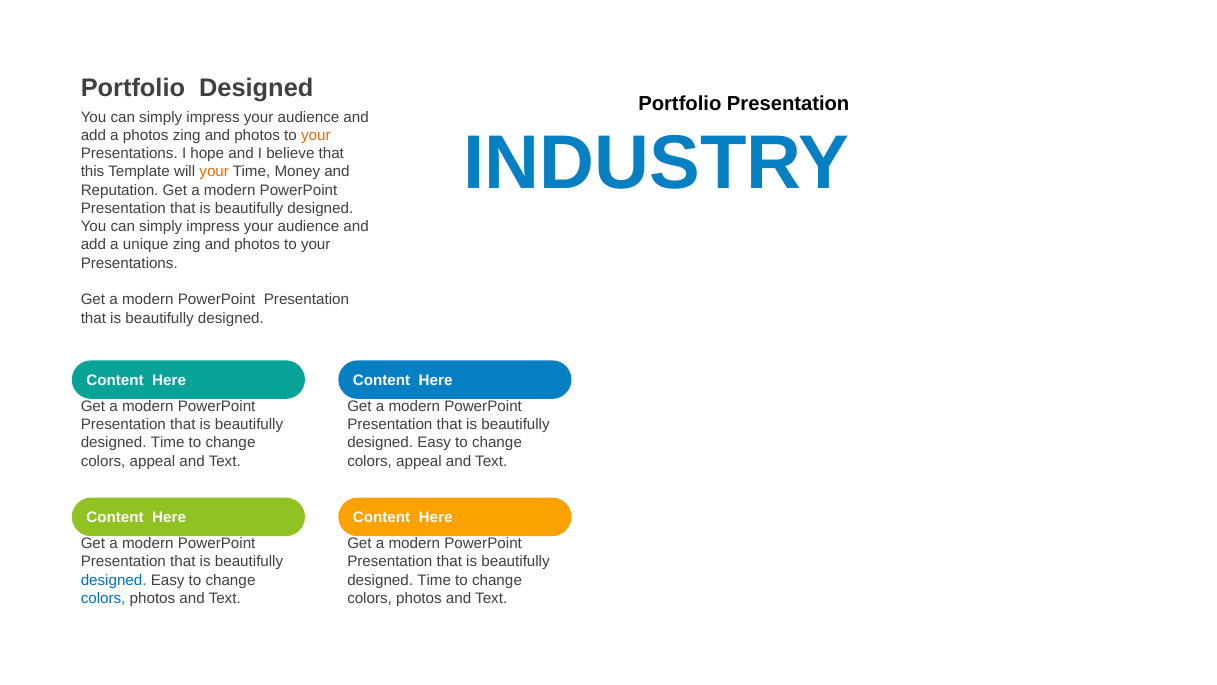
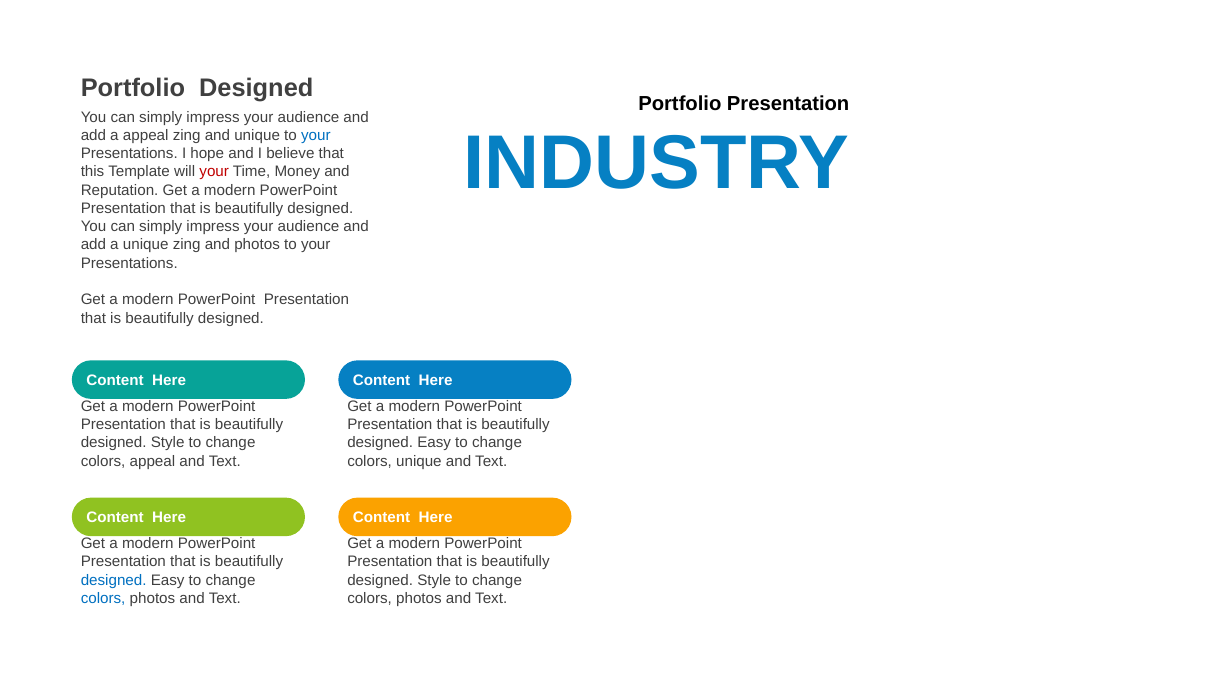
a photos: photos -> appeal (146, 135)
photos: photos -> unique (257, 135)
your colour: orange -> blue (316, 135)
your colour: orange -> red (214, 172)
Time: Time -> Style (168, 442)
appeal: appeal -> unique (419, 461)
Time: Time -> Style (434, 580)
